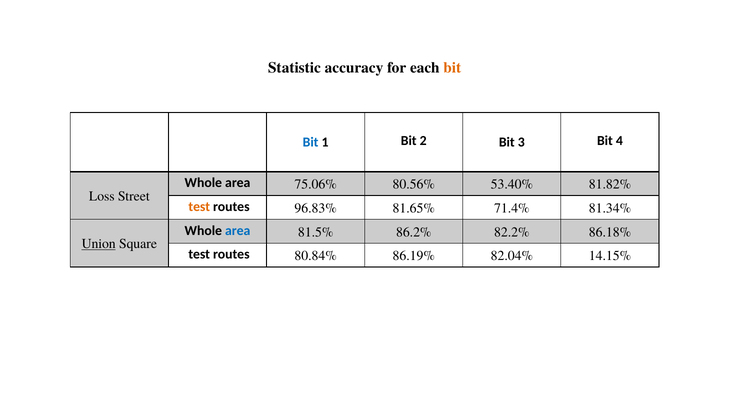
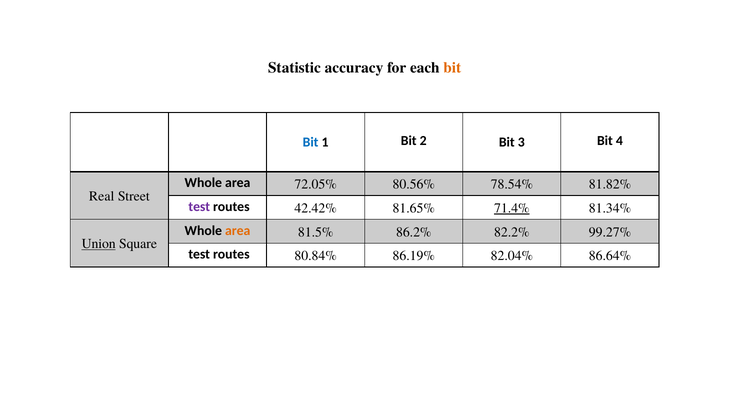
75.06%: 75.06% -> 72.05% (316, 184)
53.40%: 53.40% -> 78.54% (512, 184)
Loss: Loss -> Real (102, 196)
test colour: orange -> purple (199, 207)
96.83%: 96.83% -> 42.42% (316, 208)
71.4% underline: none -> present (512, 208)
area colour: blue -> orange (238, 231)
86.18%: 86.18% -> 99.27% (610, 232)
14.15%: 14.15% -> 86.64% (610, 256)
